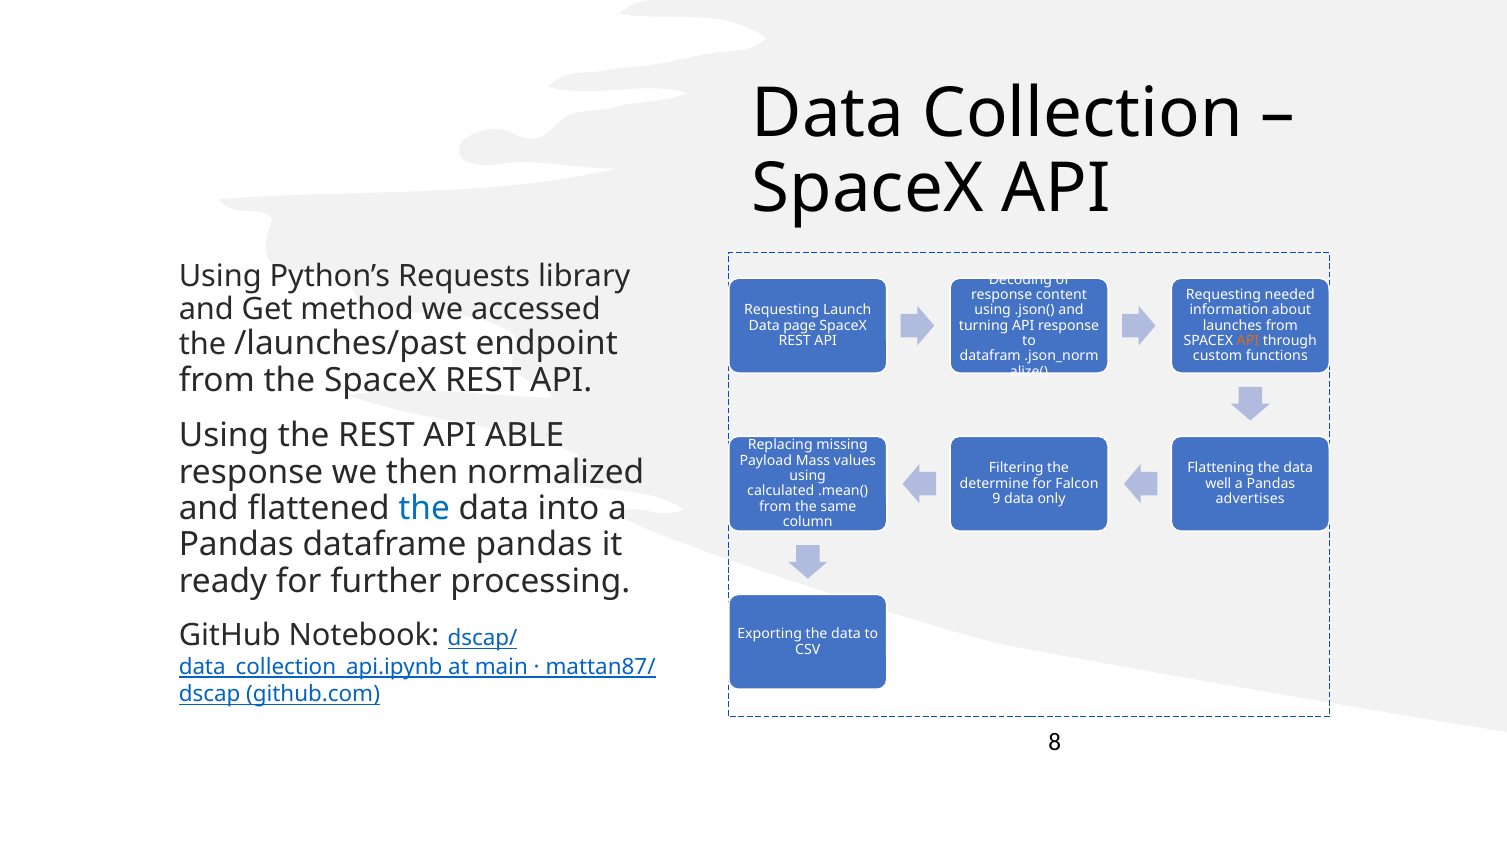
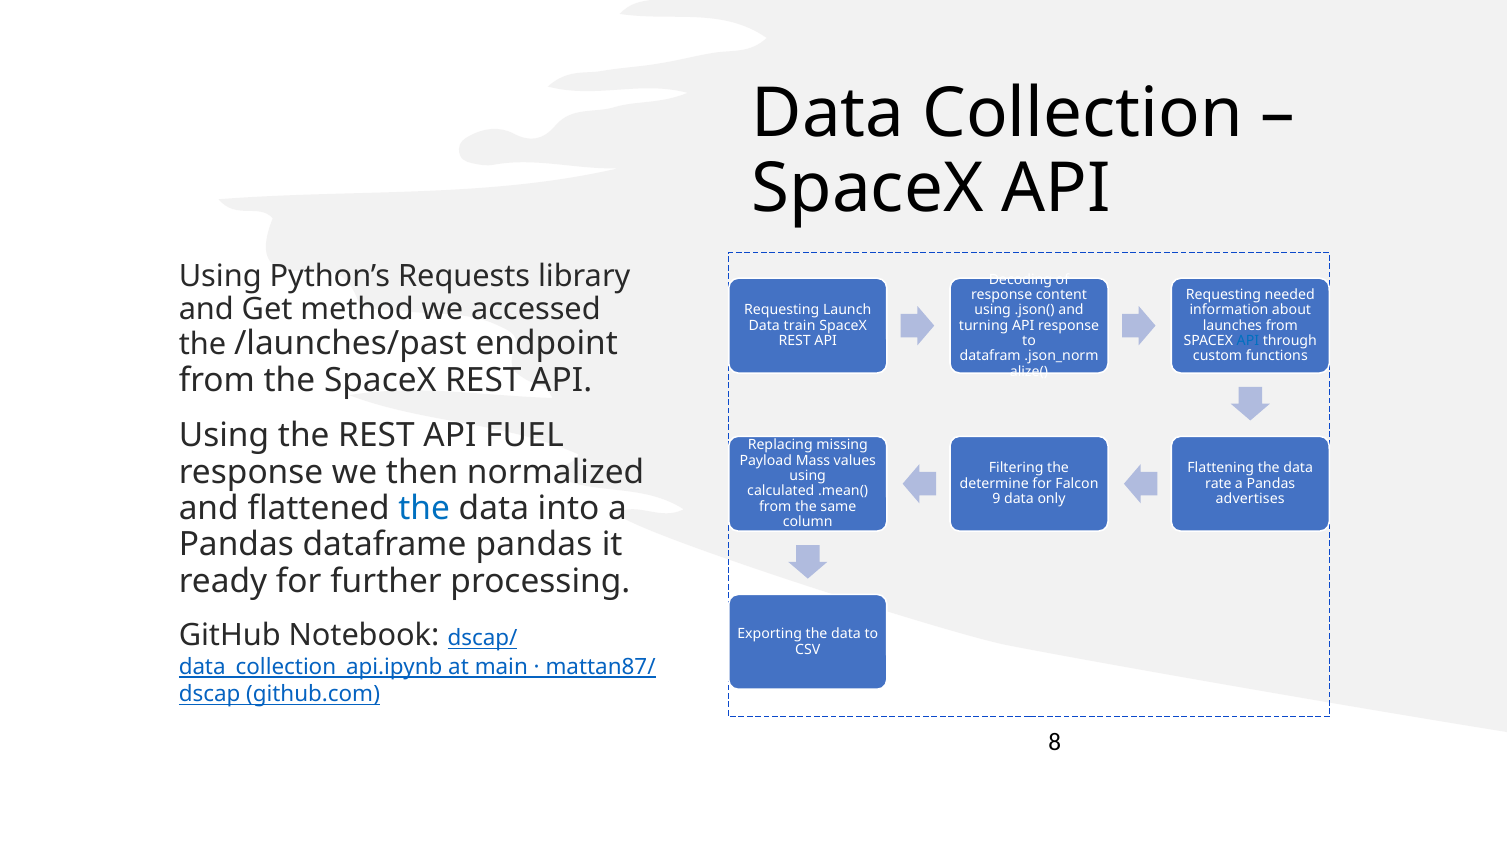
page: page -> train (800, 325)
API colour: orange -> blue (1248, 341)
ABLE: ABLE -> FUEL (524, 436)
well: well -> rate (1218, 483)
